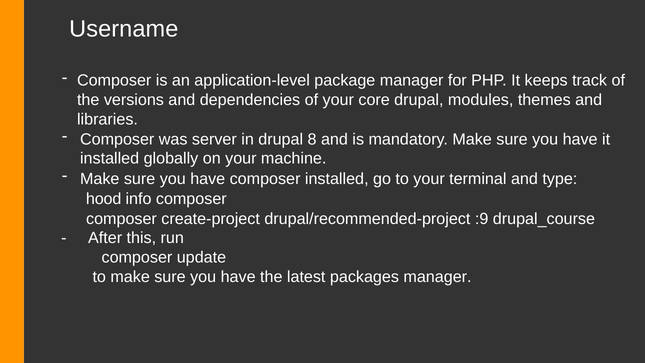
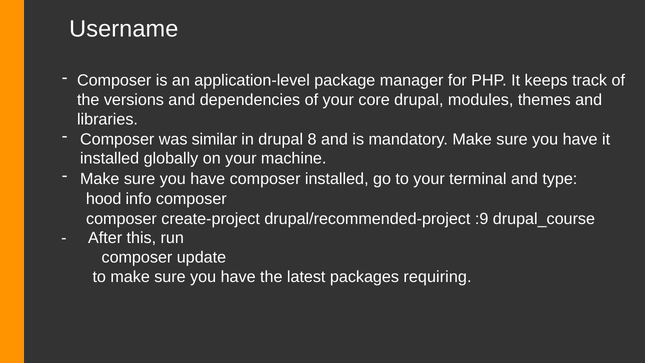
server: server -> similar (215, 139)
packages manager: manager -> requiring (437, 277)
